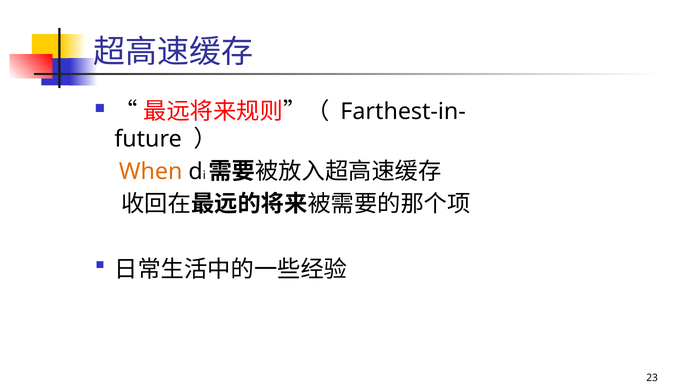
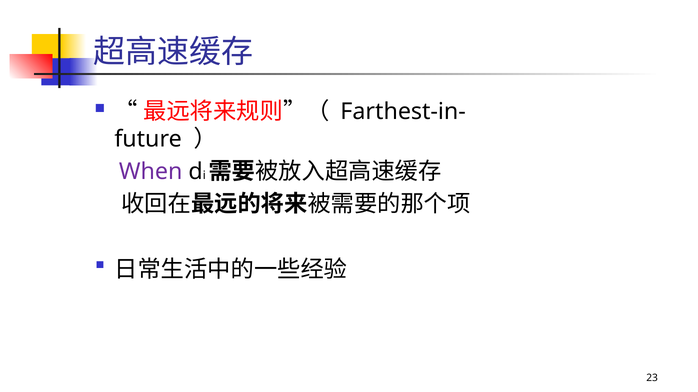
When colour: orange -> purple (151, 172)
